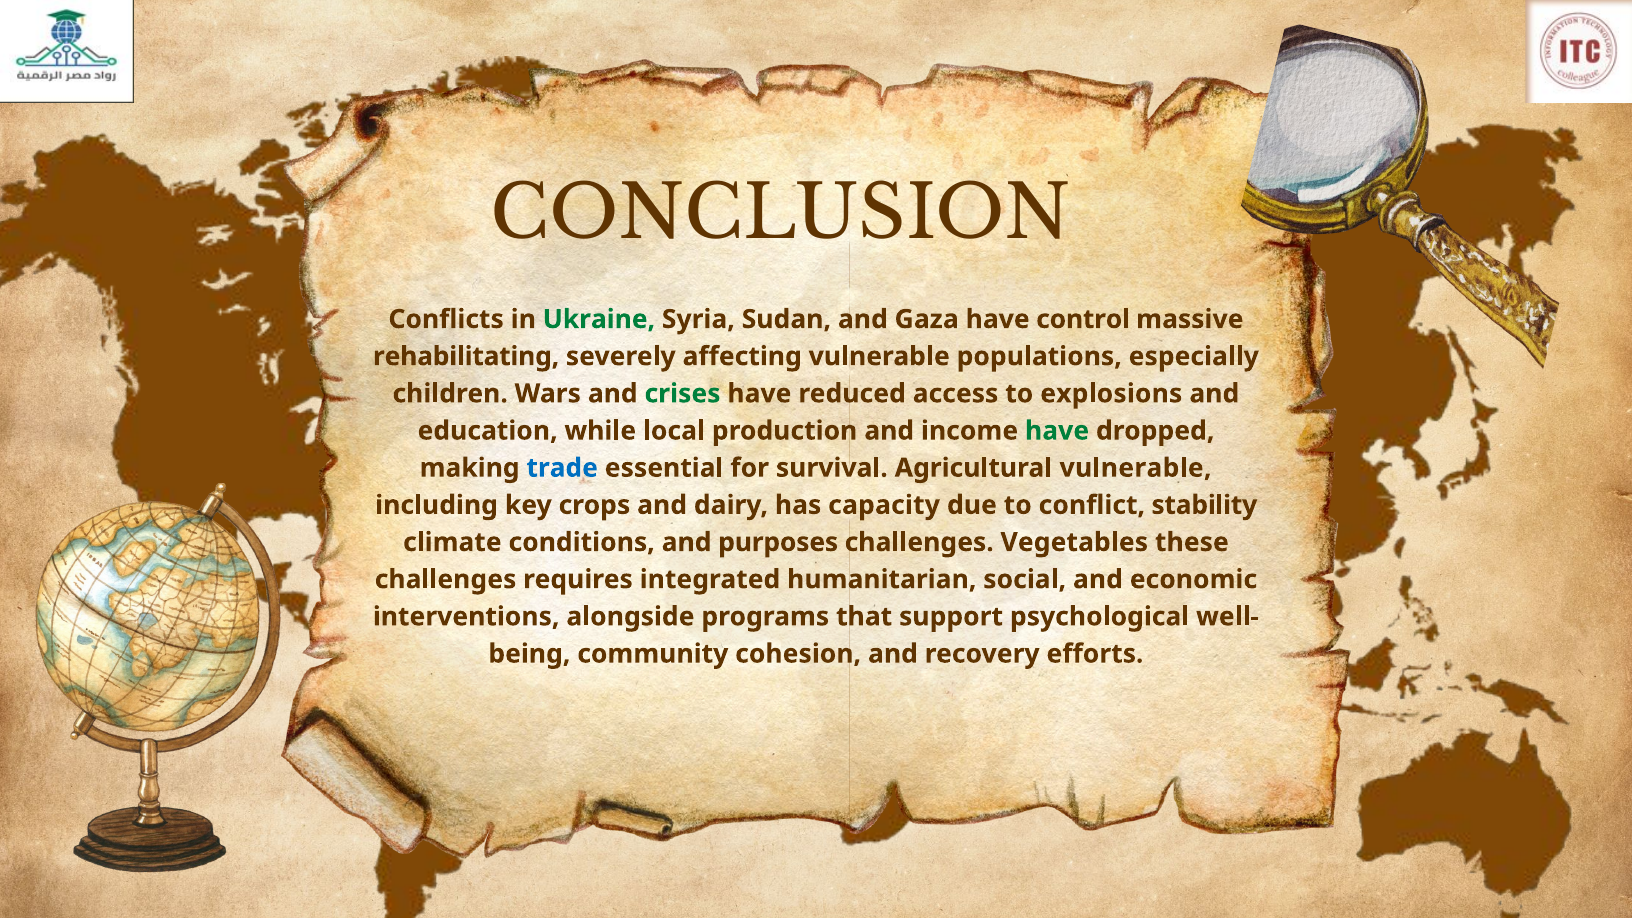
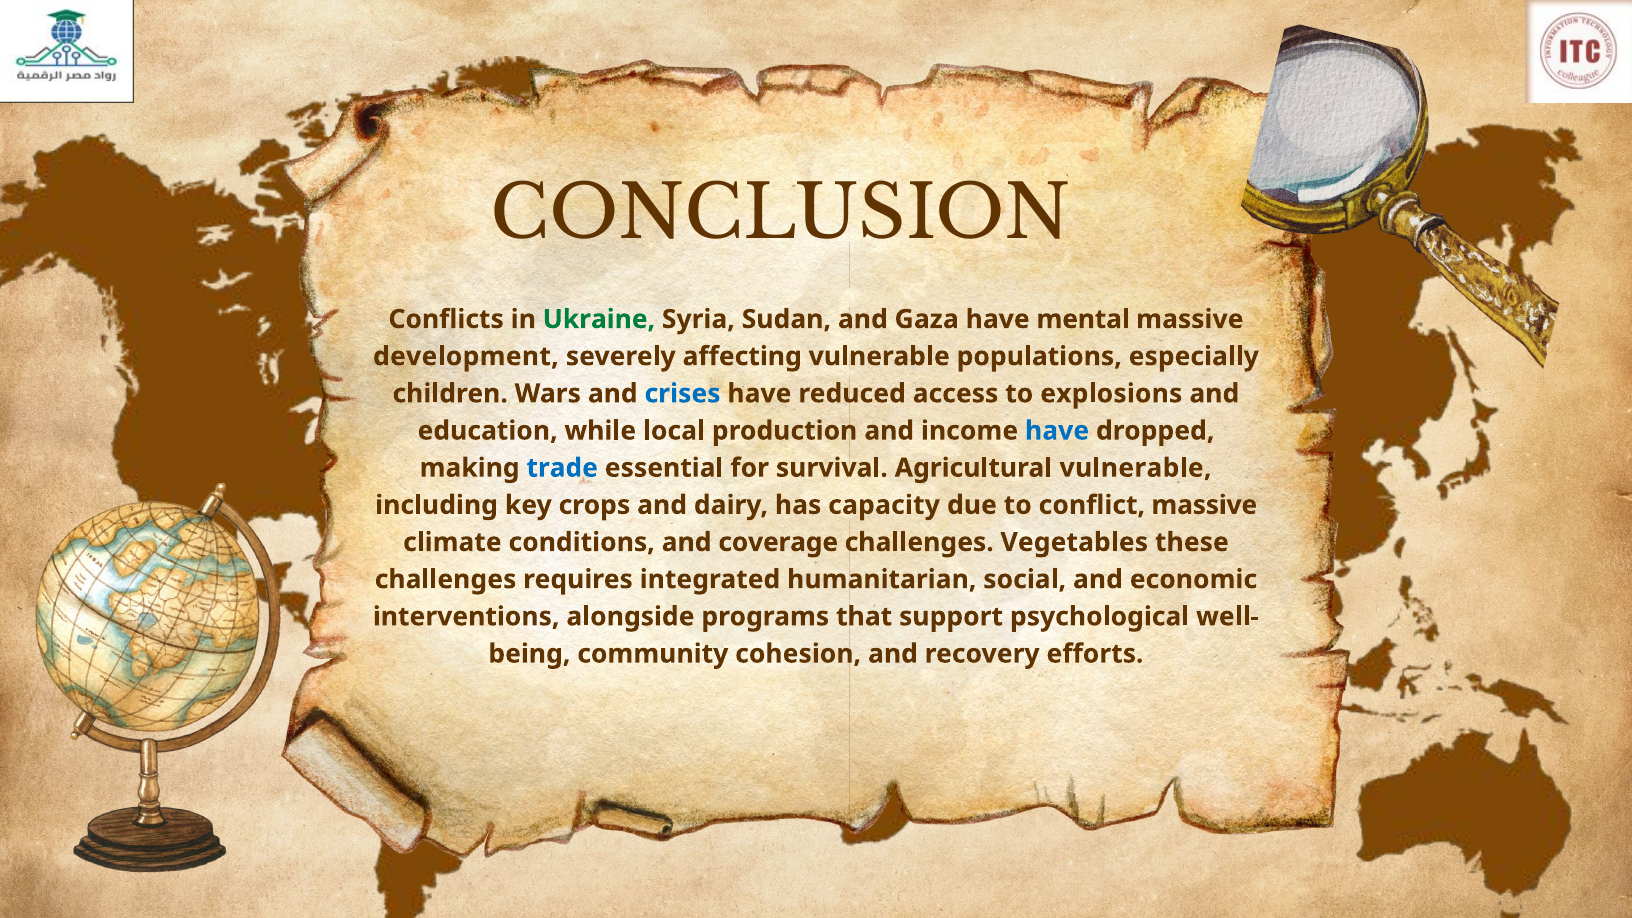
control: control -> mental (1083, 319)
rehabilitating: rehabilitating -> development (466, 356)
crises colour: green -> blue (683, 394)
have colour: green -> blue (1057, 431)
conflict stability: stability -> massive (1204, 505)
purposes: purposes -> coverage (778, 542)
